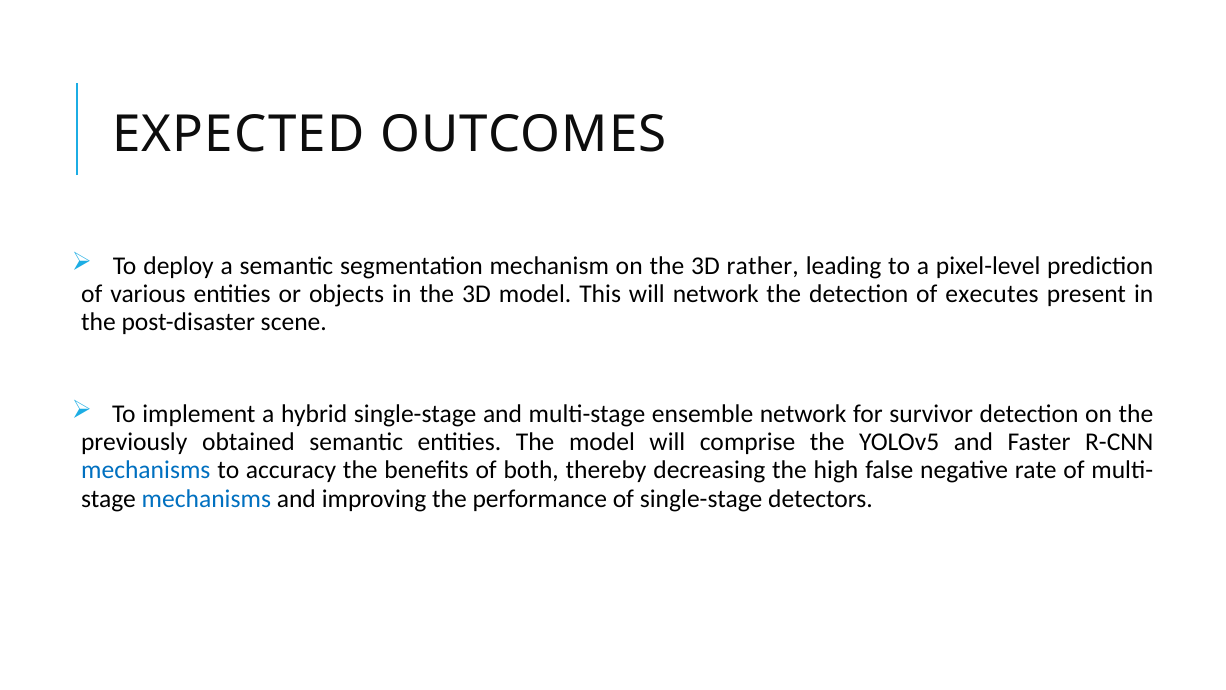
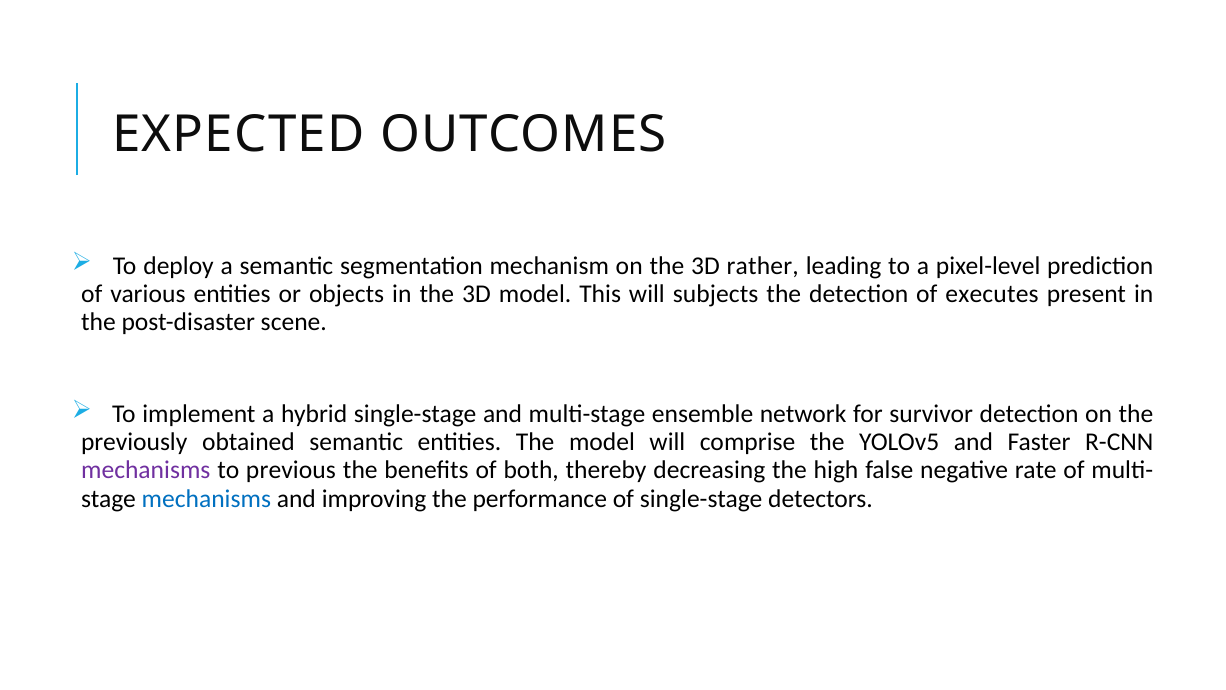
will network: network -> subjects (716, 294)
mechanisms colour: blue -> purple (146, 470)
accuracy: accuracy -> previous (291, 470)
